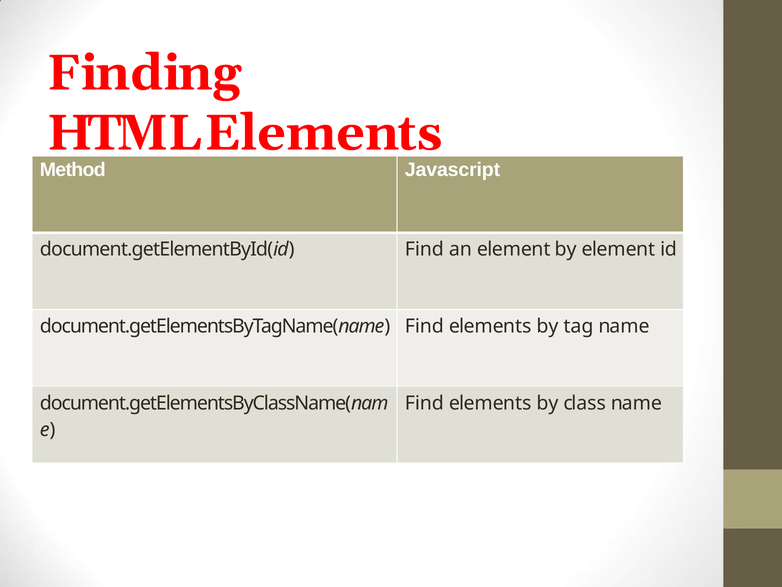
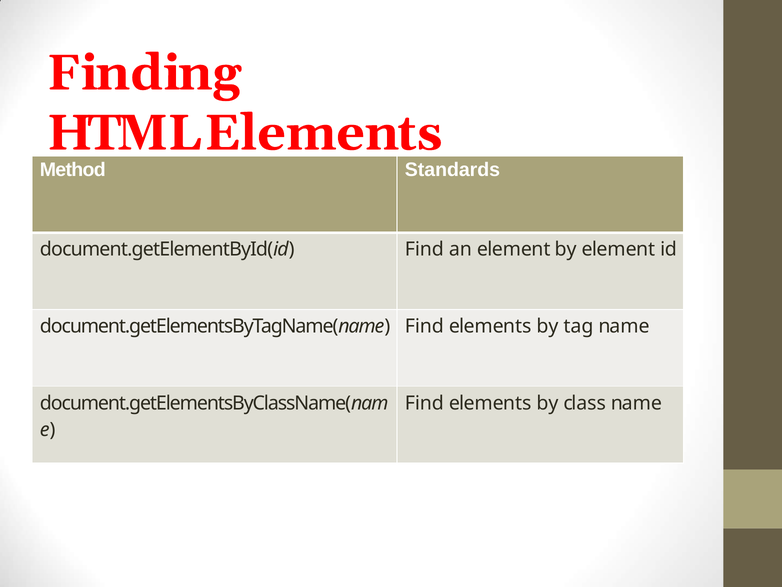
Javascript: Javascript -> Standards (452, 169)
